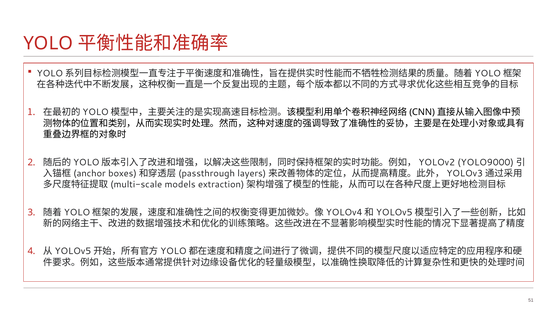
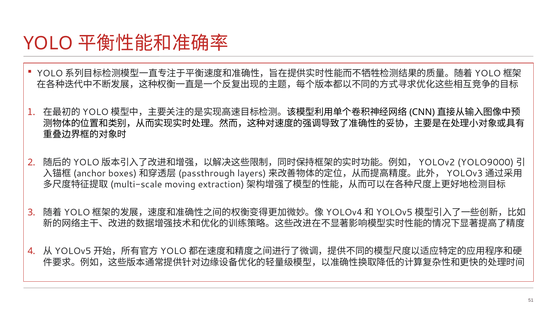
models: models -> moving (180, 185)
